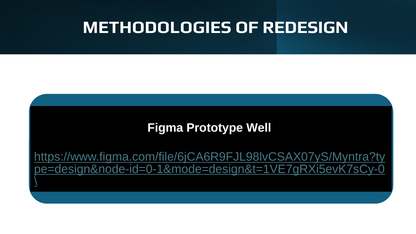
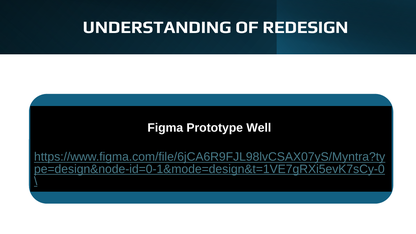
METHODOLOGIES: METHODOLOGIES -> UNDERSTANDING (157, 28)
